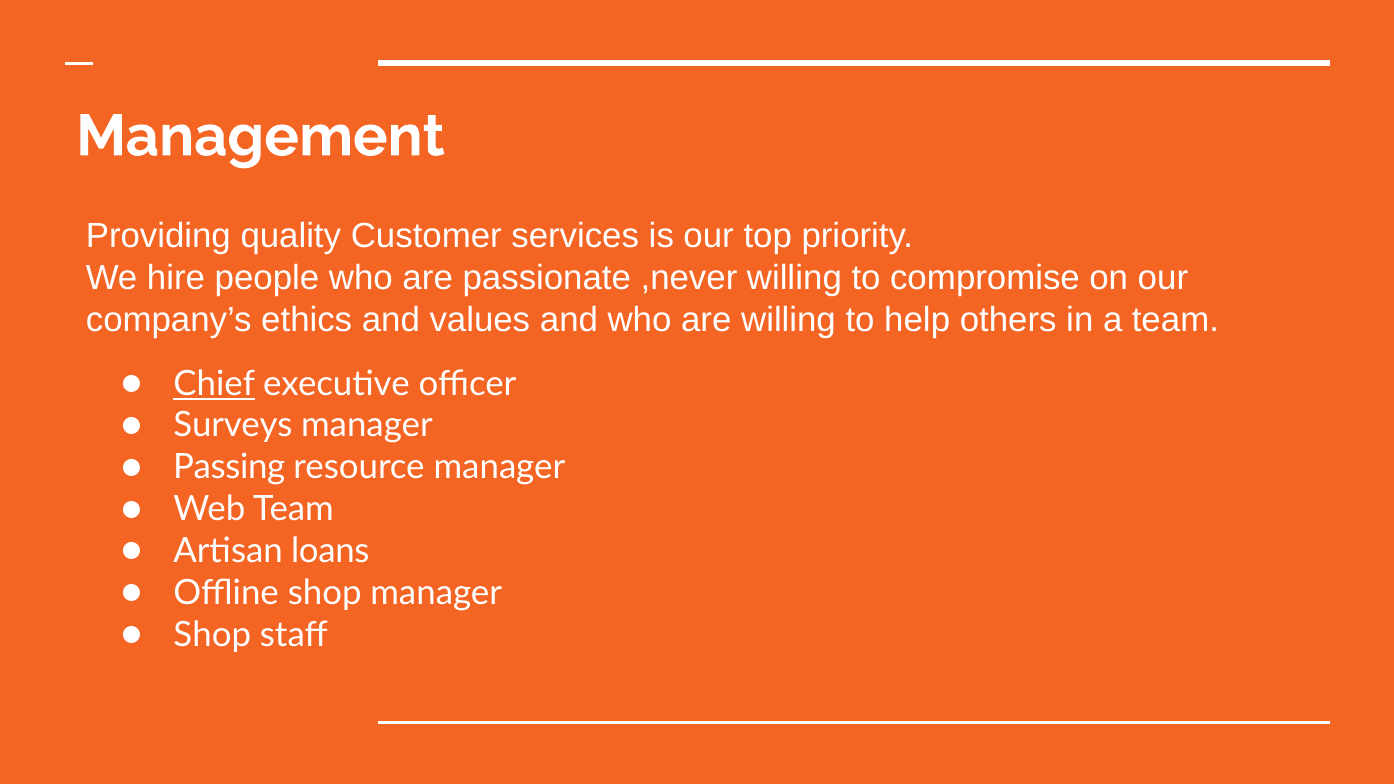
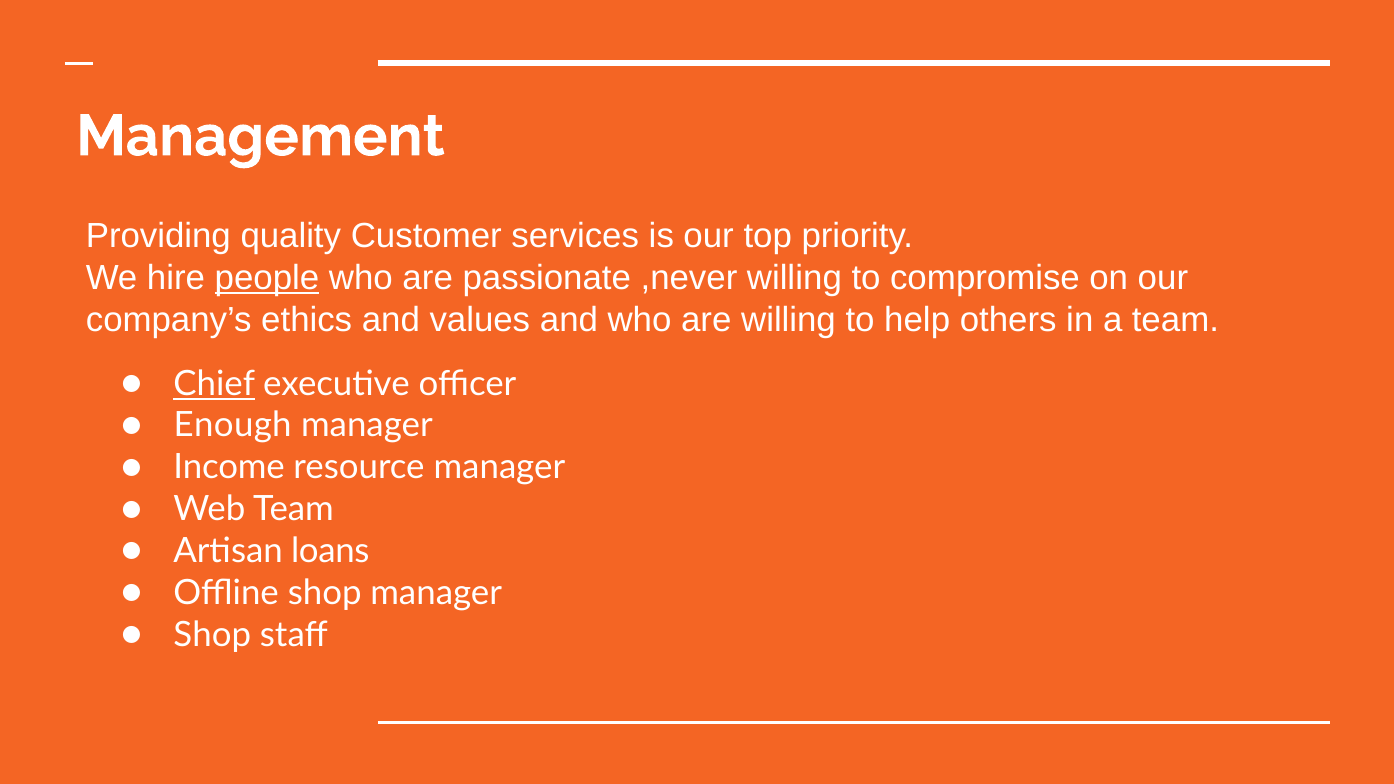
people underline: none -> present (267, 278)
Surveys: Surveys -> Enough (233, 426)
Passing: Passing -> Income (229, 467)
